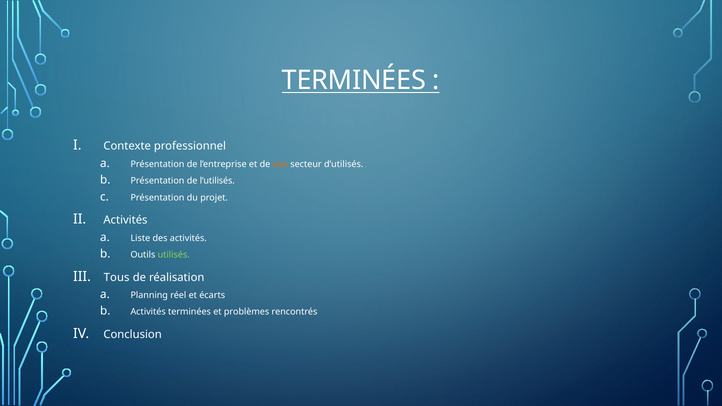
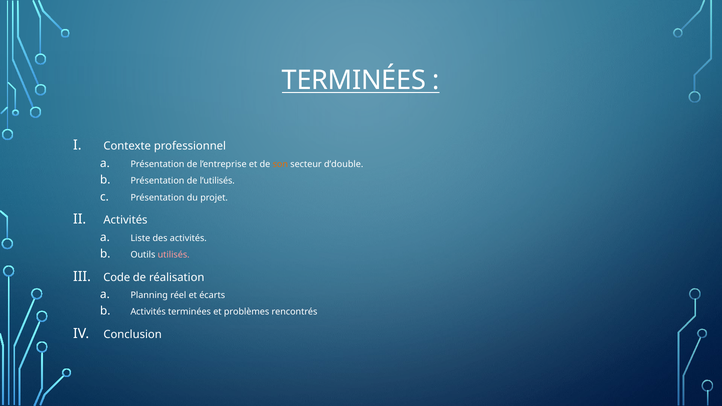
d’utilisés: d’utilisés -> d’double (344, 164)
utilisés colour: light green -> pink (174, 255)
Tous: Tous -> Code (117, 277)
